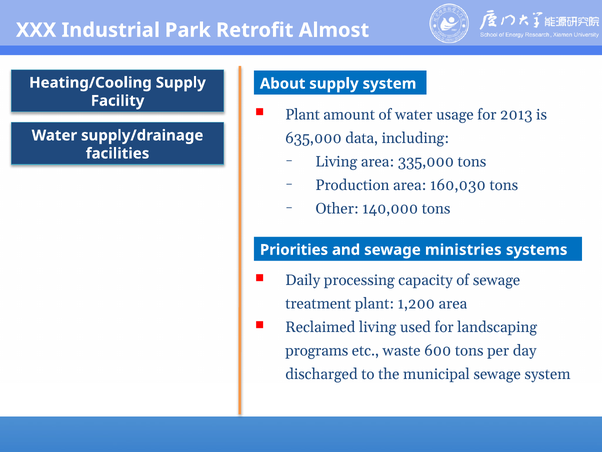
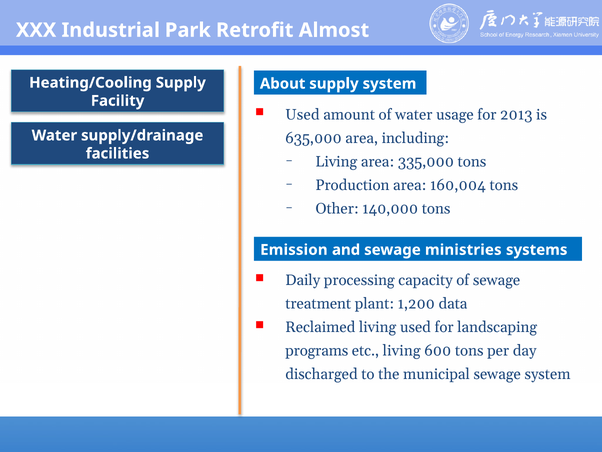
Plant: Plant -> Used (302, 115)
635,000 data: data -> area (362, 138)
160,030: 160,030 -> 160,004 (458, 185)
Priorities: Priorities -> Emission (294, 250)
1,200 area: area -> data (453, 304)
etc waste: waste -> living (402, 350)
